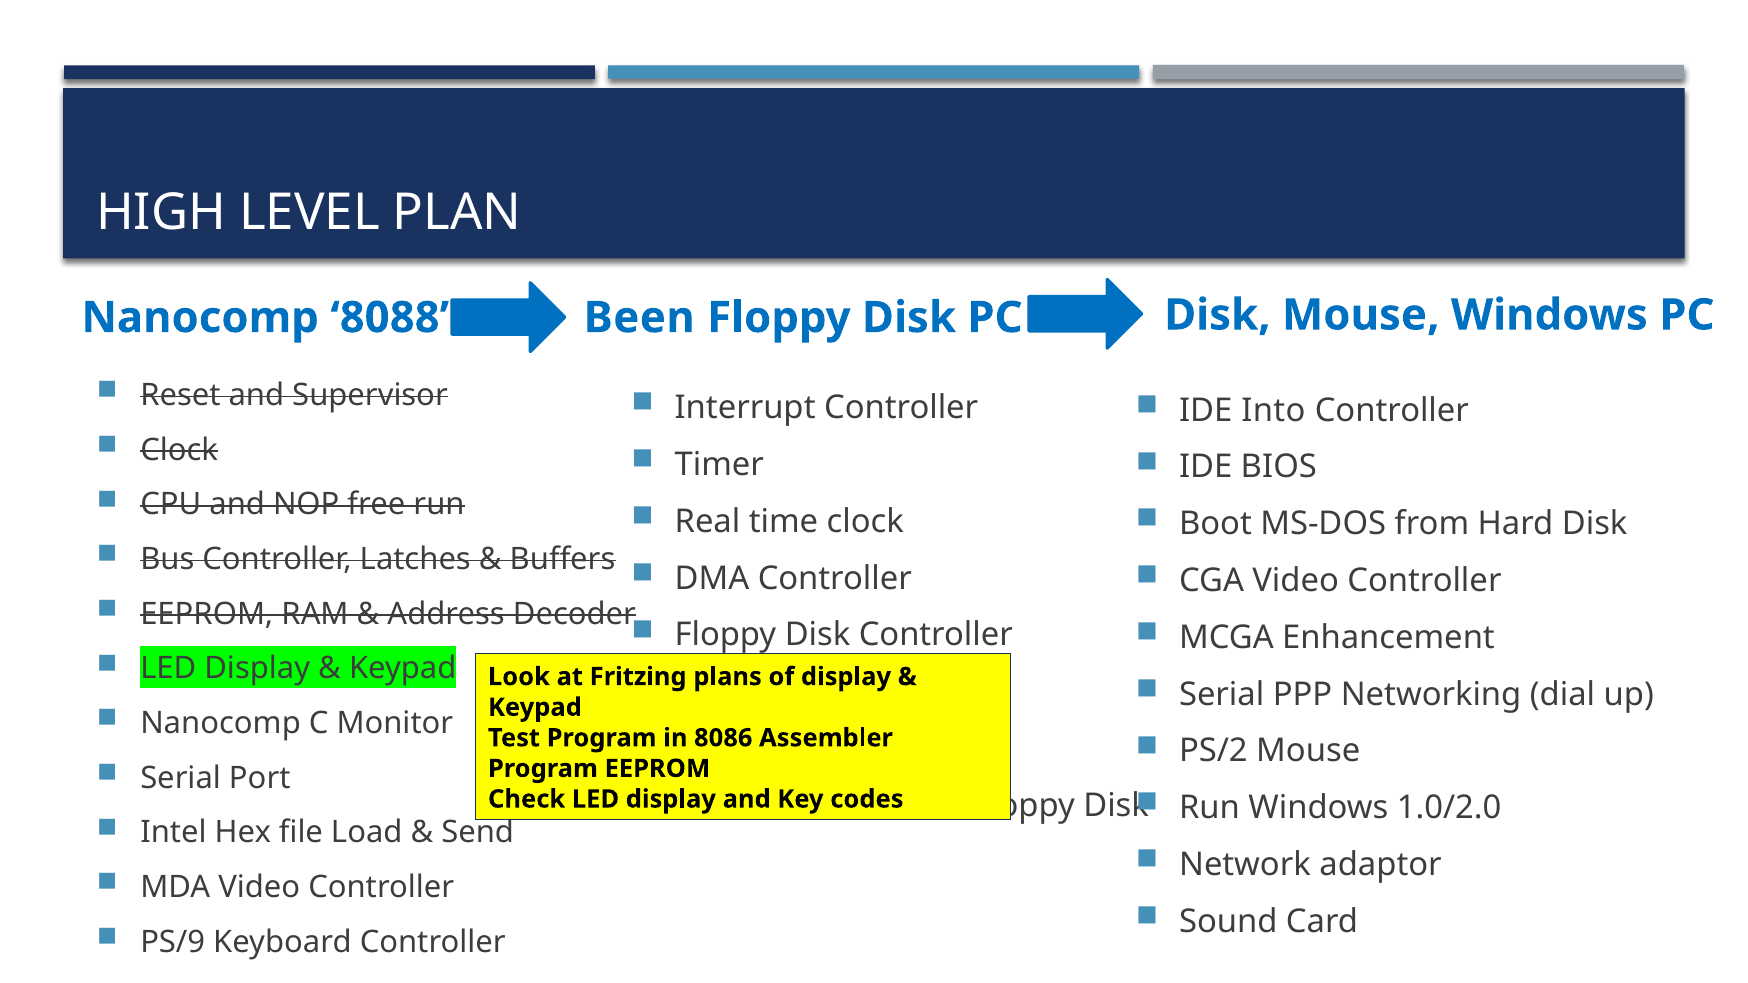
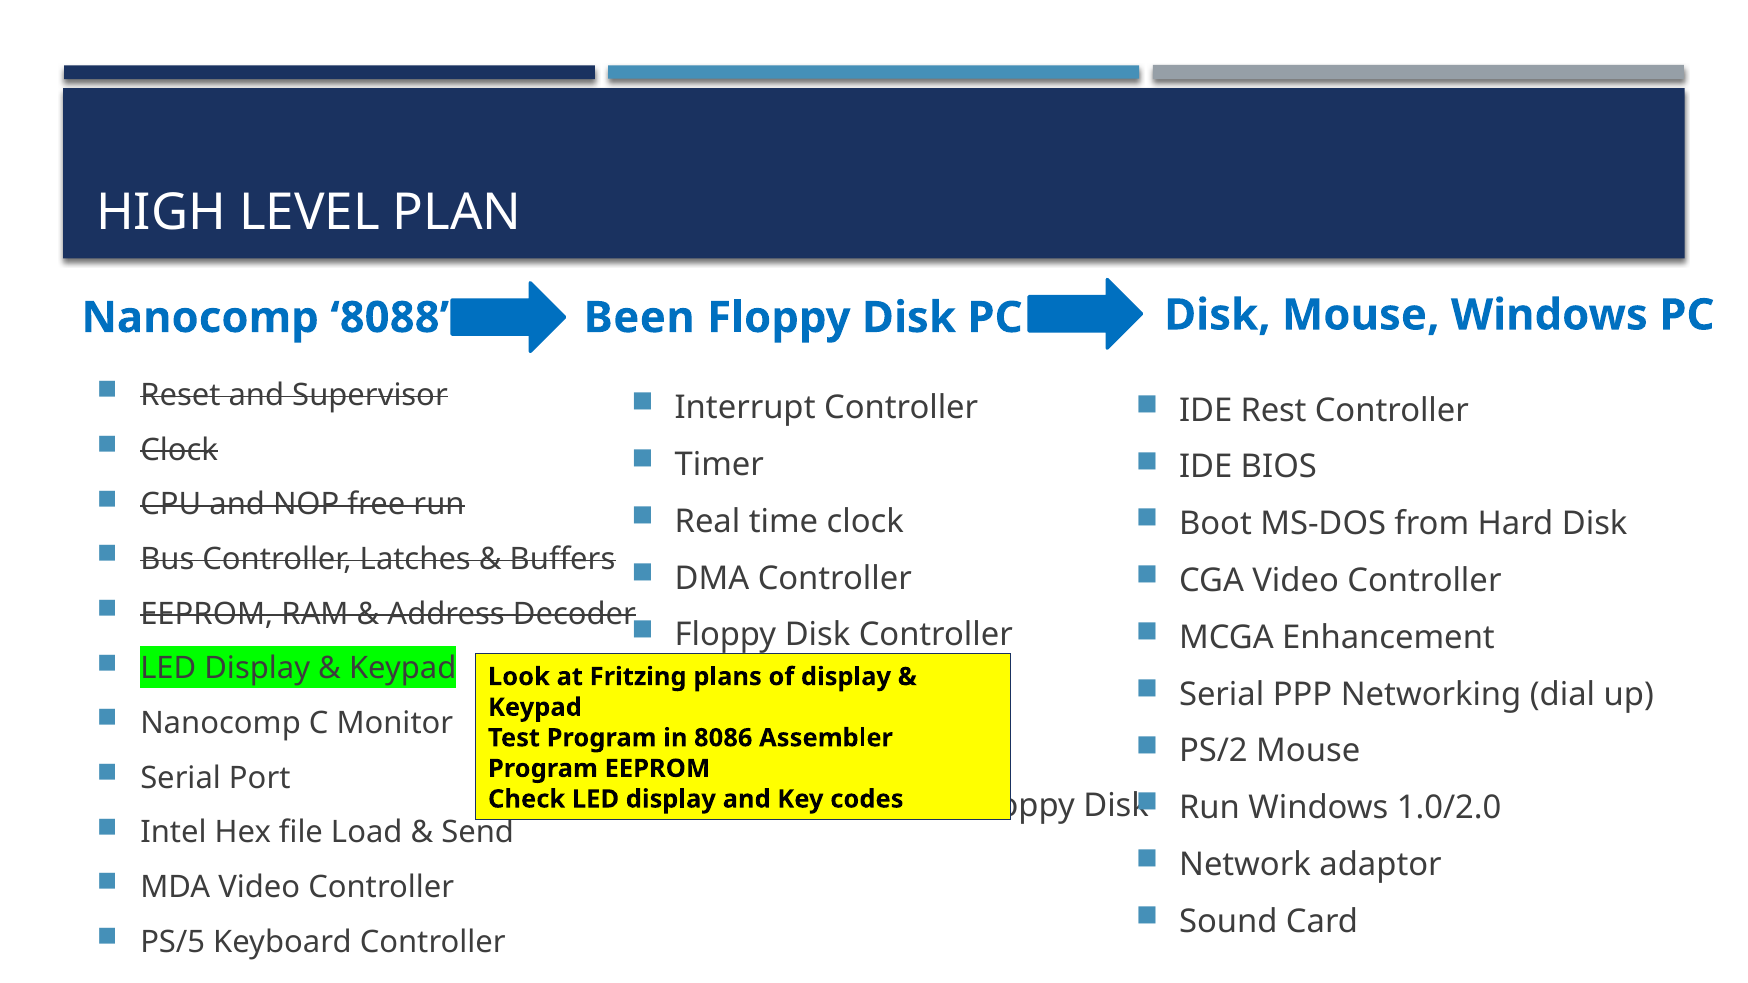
Into: Into -> Rest (1274, 410)
PS/9: PS/9 -> PS/5 (173, 942)
